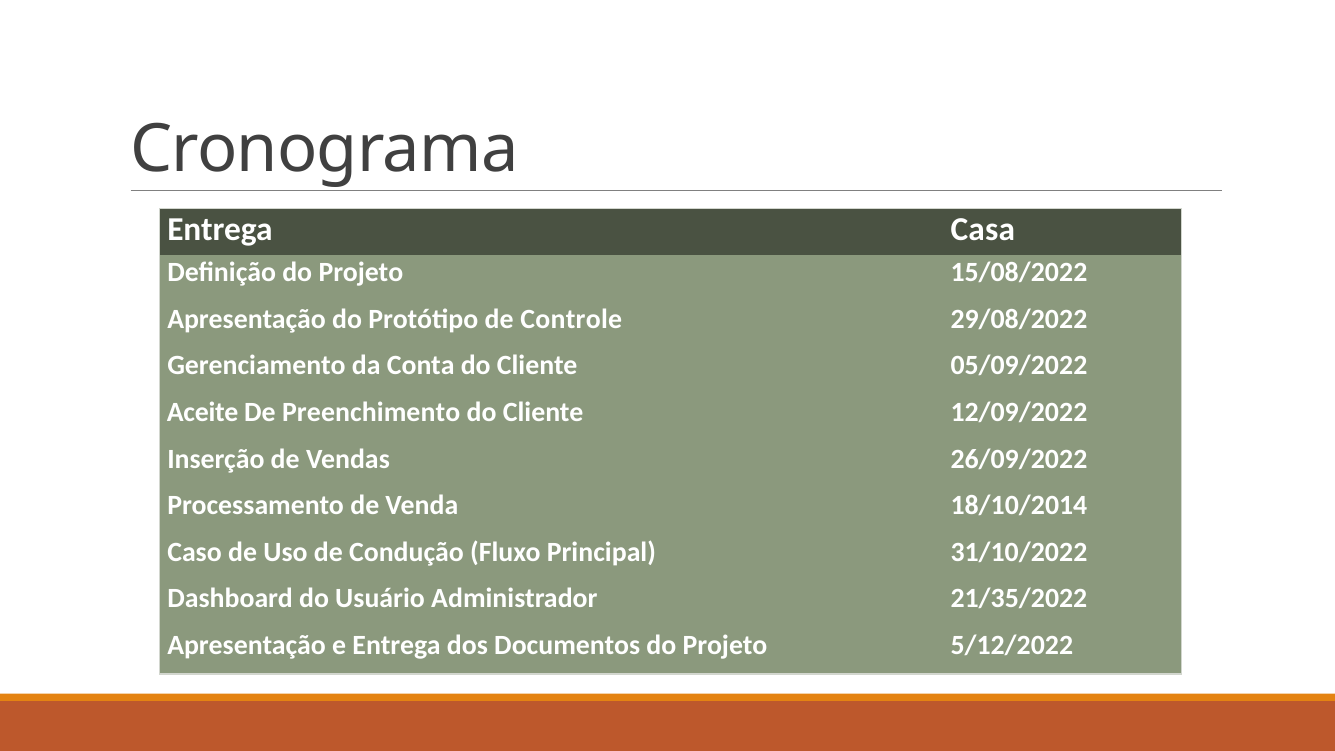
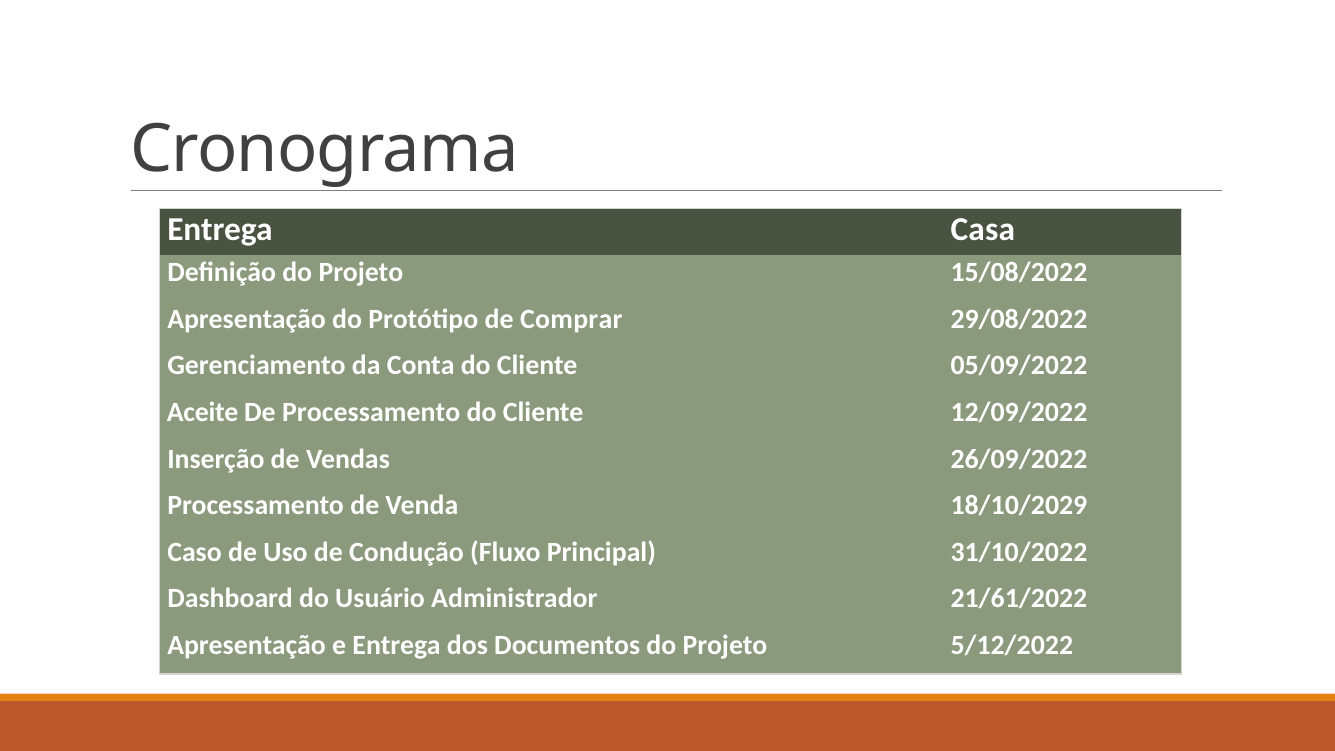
Controle: Controle -> Comprar (571, 319)
De Preenchimento: Preenchimento -> Processamento (371, 412)
18/10/2014: 18/10/2014 -> 18/10/2029 (1019, 505)
21/35/2022: 21/35/2022 -> 21/61/2022 (1019, 598)
